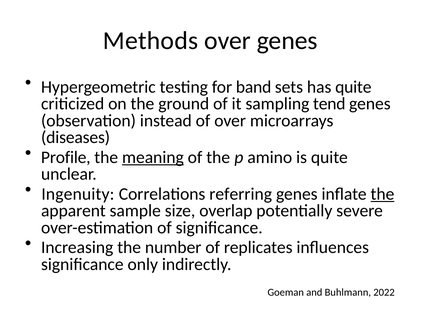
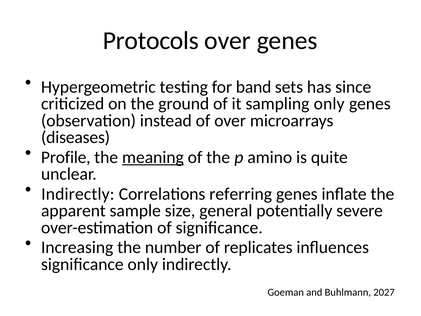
Methods: Methods -> Protocols (151, 41)
has quite: quite -> since (353, 87)
sampling tend: tend -> only (329, 104)
Ingenuity: Ingenuity -> Indirectly (78, 194)
the underline: present -> none (382, 194)
overlap: overlap -> general (226, 211)
2022: 2022 -> 2027 (384, 292)
